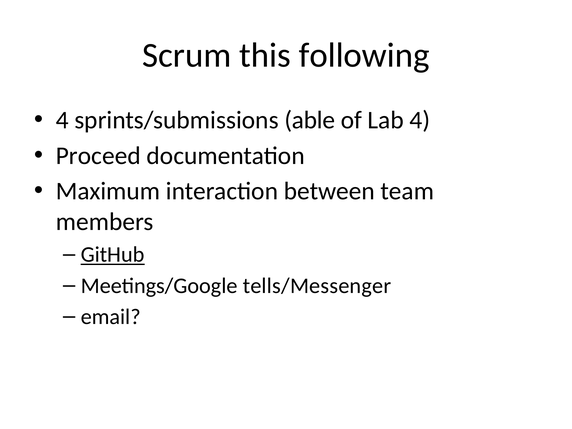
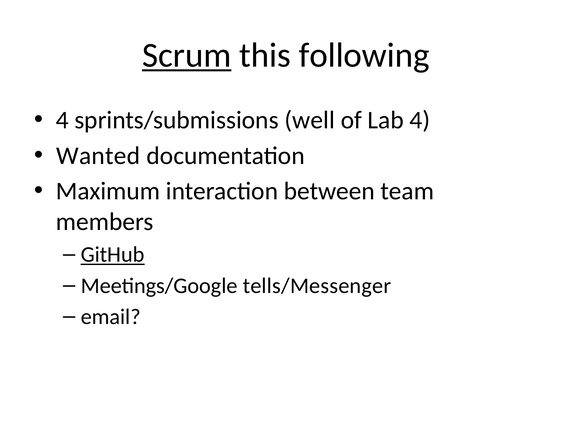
Scrum underline: none -> present (187, 55)
able: able -> well (310, 120)
Proceed: Proceed -> Wanted (98, 156)
